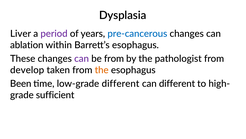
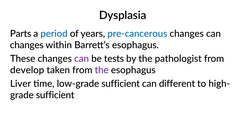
Liver: Liver -> Parts (21, 33)
period colour: purple -> blue (54, 33)
ablation: ablation -> changes (27, 45)
be from: from -> tests (114, 58)
the colour: orange -> purple (102, 70)
Been: Been -> Liver (21, 83)
low-grade different: different -> sufficient (121, 83)
